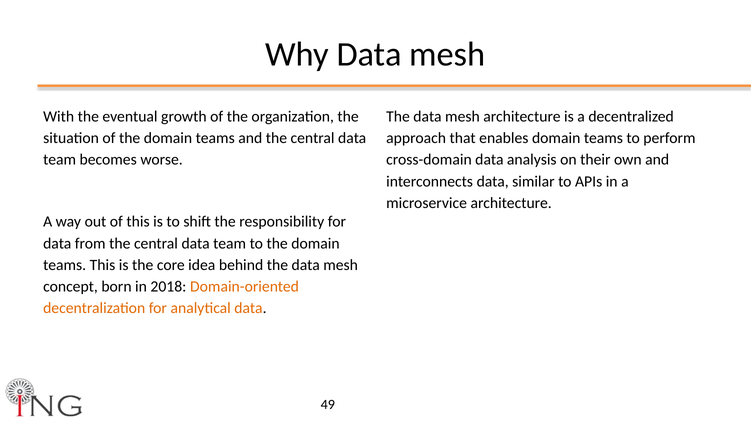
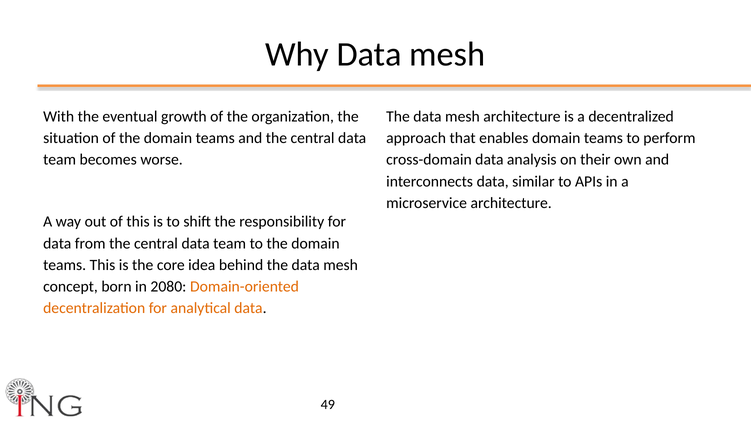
2018: 2018 -> 2080 (168, 286)
